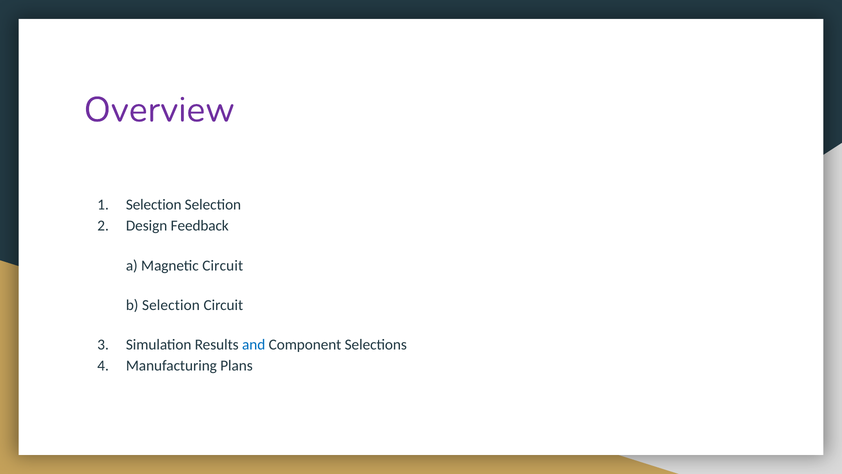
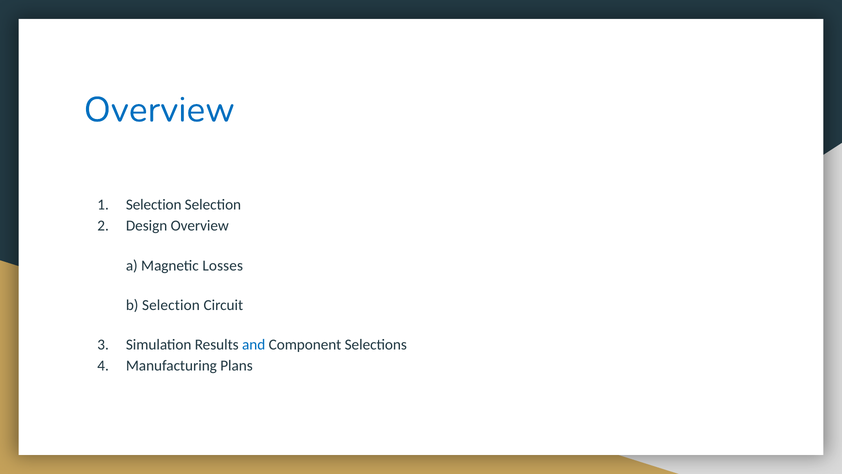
Overview colour: purple -> blue (159, 110)
Design Feedback: Feedback -> Overview (200, 226)
Magnetic Circuit: Circuit -> Losses (223, 265)
